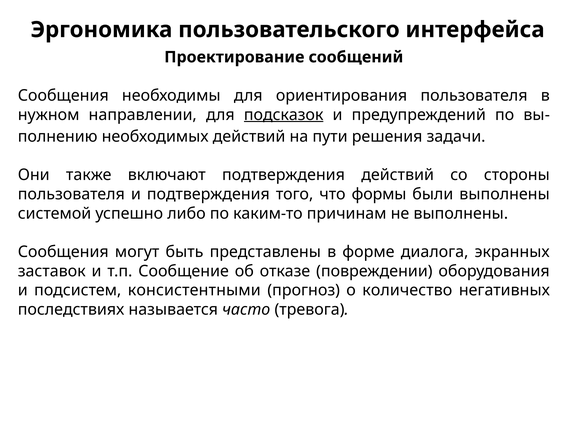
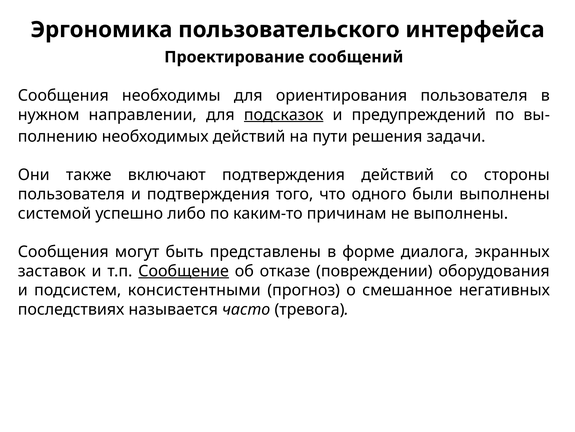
формы: формы -> одного (379, 194)
Сообщение underline: none -> present (184, 271)
количество: количество -> смешанное (407, 290)
